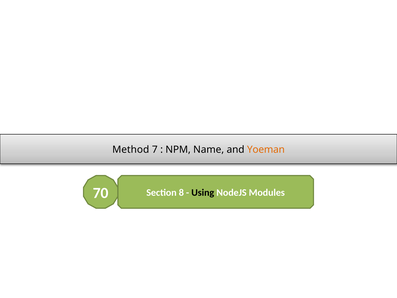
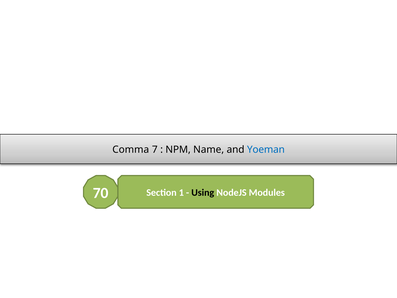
Method: Method -> Comma (131, 150)
Yoeman colour: orange -> blue (266, 150)
8: 8 -> 1 (181, 192)
